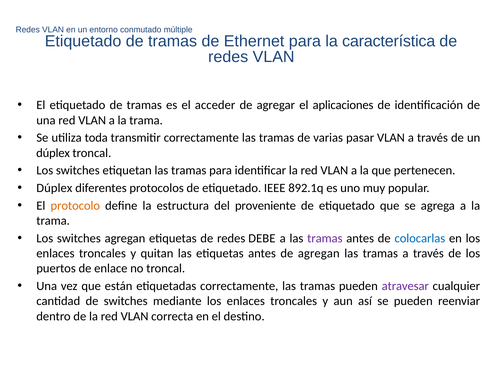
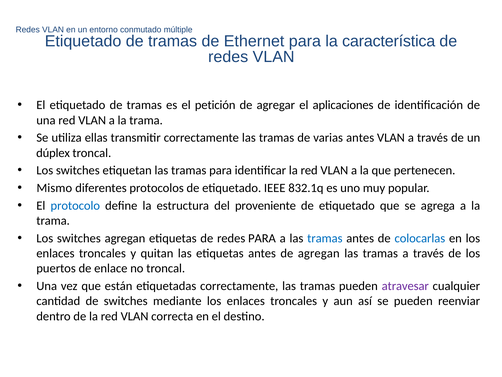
acceder: acceder -> petición (215, 105)
toda: toda -> ellas (96, 138)
varias pasar: pasar -> antes (360, 138)
Dúplex: Dúplex -> Mismo (54, 188)
892.1q: 892.1q -> 832.1q (306, 188)
protocolo colour: orange -> blue (75, 205)
redes DEBE: DEBE -> PARA (262, 238)
tramas colour: purple -> blue (325, 238)
